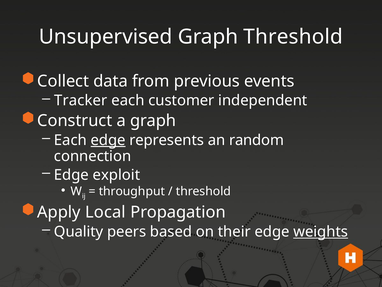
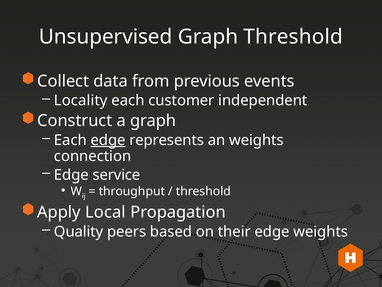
Tracker: Tracker -> Locality (81, 100)
an random: random -> weights (256, 140)
exploit: exploit -> service (116, 175)
weights underline: present -> none (321, 231)
